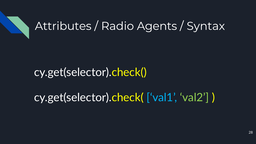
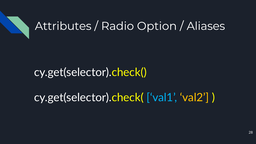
Agents: Agents -> Option (157, 26)
Syntax: Syntax -> Aliases (206, 26)
val2 colour: light green -> yellow (194, 98)
